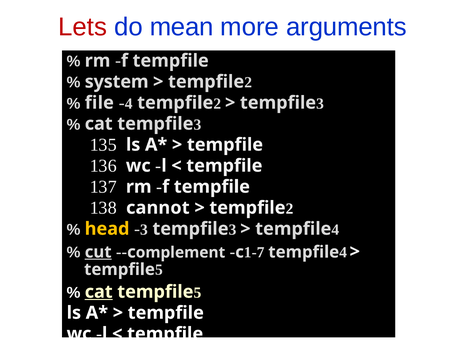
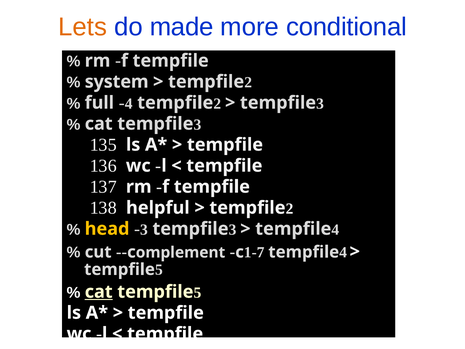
Lets colour: red -> orange (83, 27)
mean: mean -> made (182, 27)
arguments: arguments -> conditional (346, 27)
file: file -> full (99, 103)
cannot: cannot -> helpful (158, 208)
cut underline: present -> none (98, 252)
